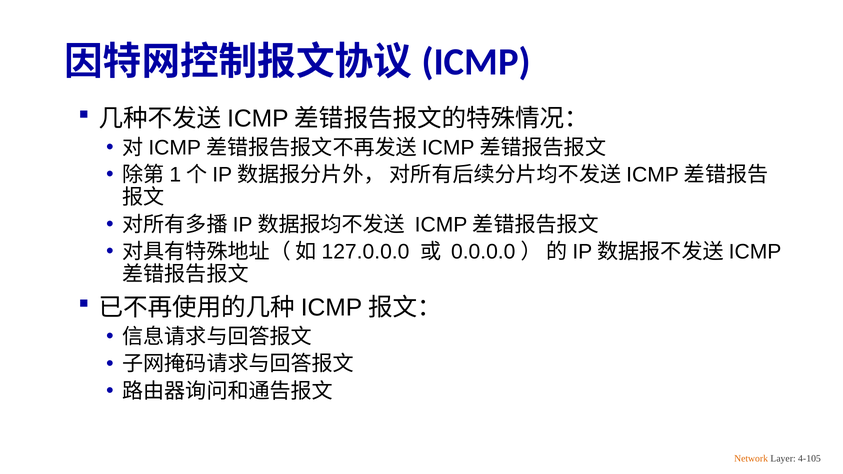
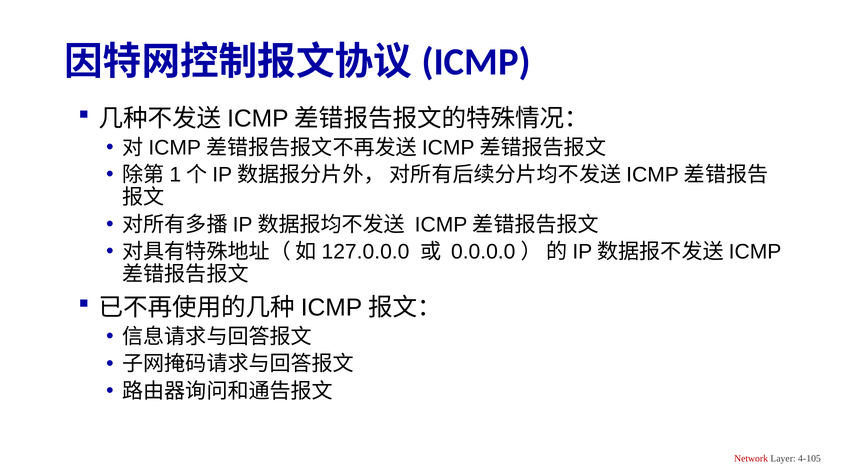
Network colour: orange -> red (751, 459)
